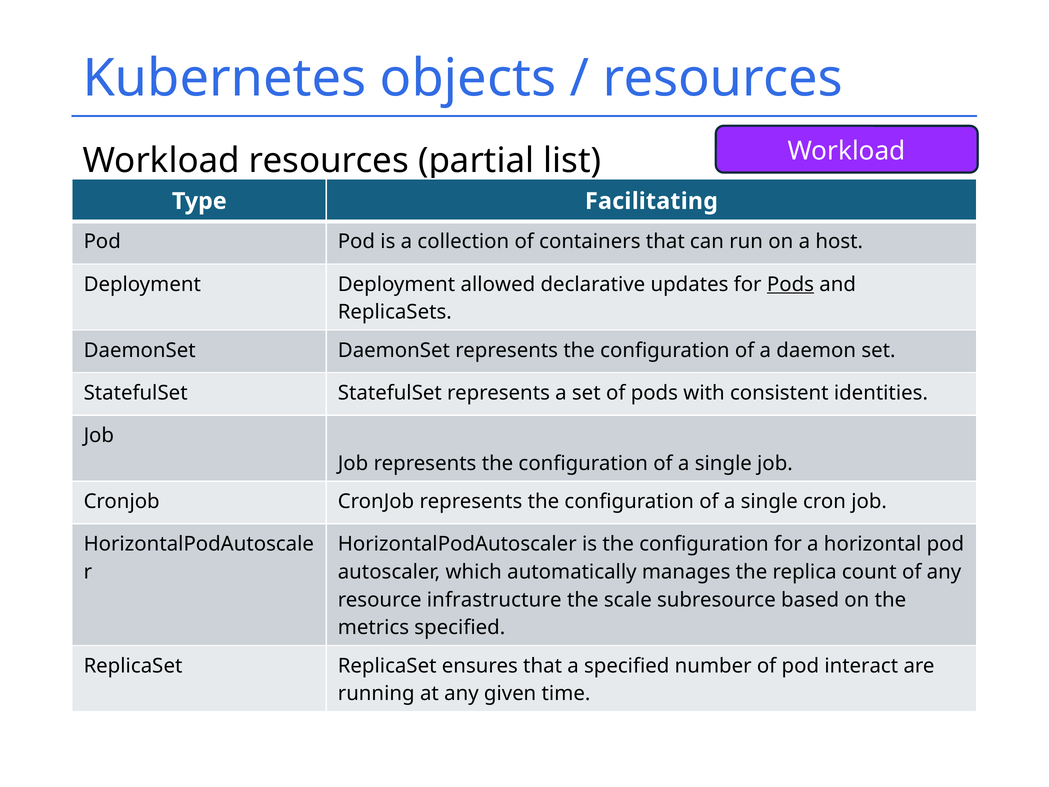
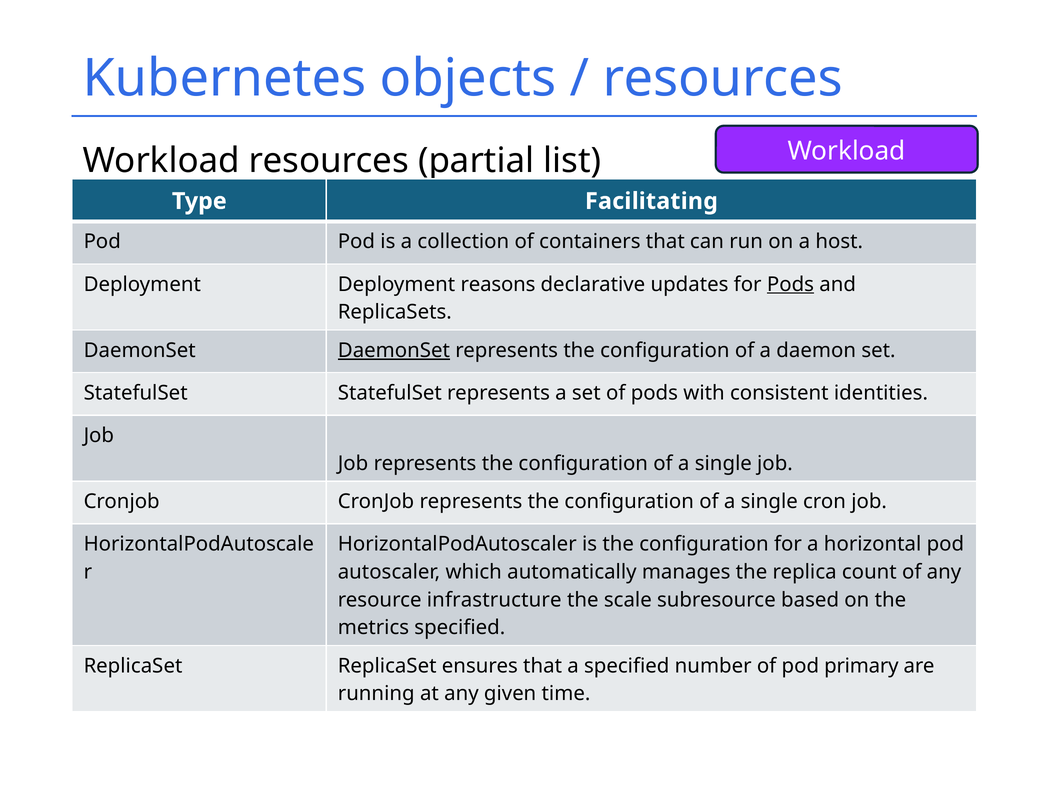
allowed: allowed -> reasons (498, 284)
DaemonSet underline: none -> present (394, 350)
interact: interact -> primary (861, 666)
